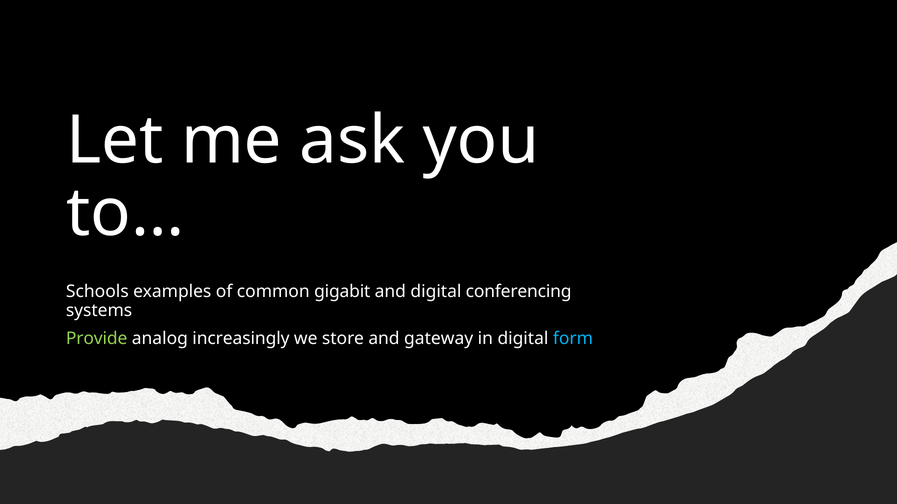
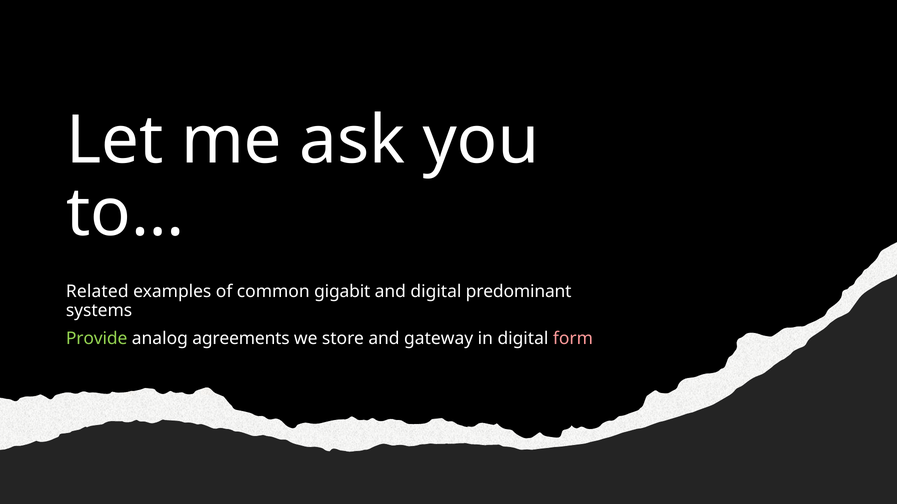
Schools: Schools -> Related (97, 292)
conferencing: conferencing -> predominant (519, 292)
increasingly: increasingly -> agreements (241, 339)
form colour: light blue -> pink (573, 339)
